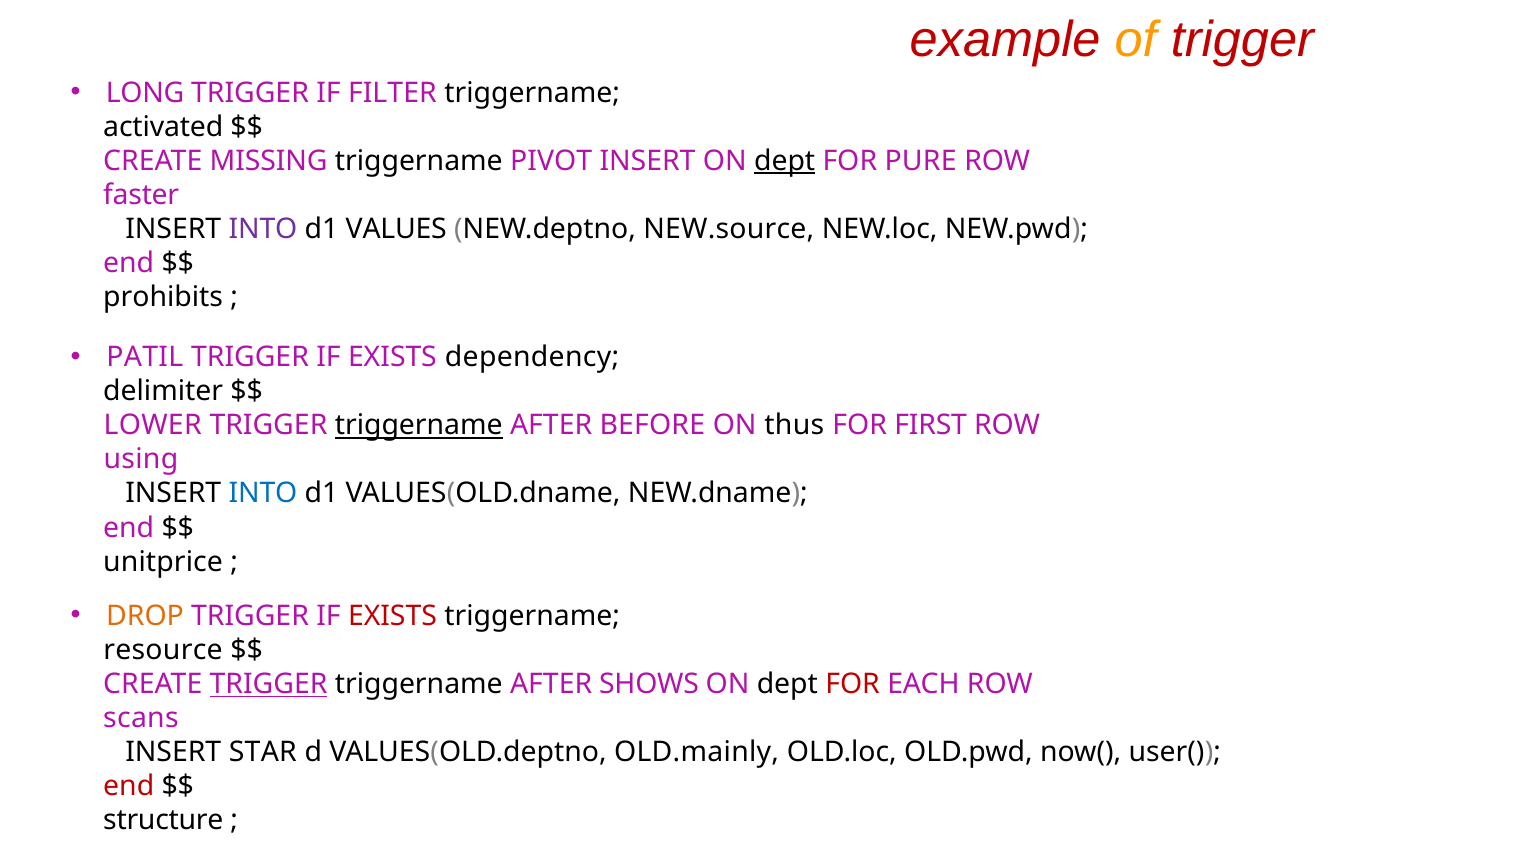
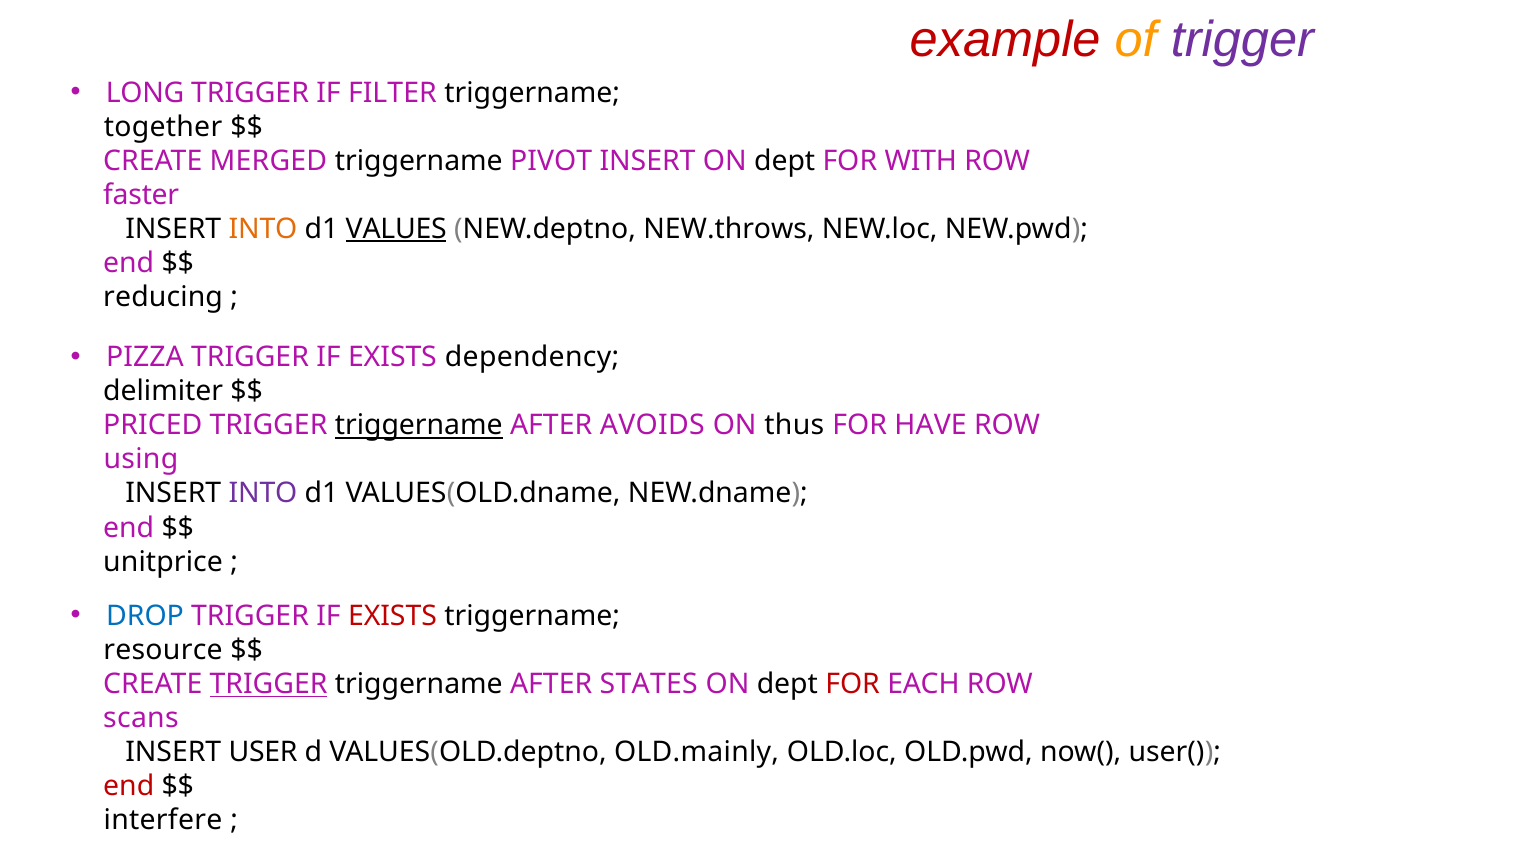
trigger colour: red -> purple (1242, 39)
activated: activated -> together (163, 127)
MISSING: MISSING -> MERGED (268, 161)
dept underline: present -> none (785, 161)
PURE: PURE -> WITH (921, 161)
INTO colour: purple -> orange (263, 229)
VALUES underline: none -> present (396, 229)
NEW.source: NEW.source -> NEW.throws (729, 229)
prohibits: prohibits -> reducing (163, 297)
PATIL: PATIL -> PIZZA (145, 357)
LOWER: LOWER -> PRICED (153, 426)
BEFORE: BEFORE -> AVOIDS (652, 426)
FIRST: FIRST -> HAVE (931, 426)
INTO colour: blue -> purple (263, 494)
DROP colour: orange -> blue (145, 616)
SHOWS: SHOWS -> STATES (649, 684)
STAR: STAR -> USER (263, 753)
structure: structure -> interfere (163, 821)
